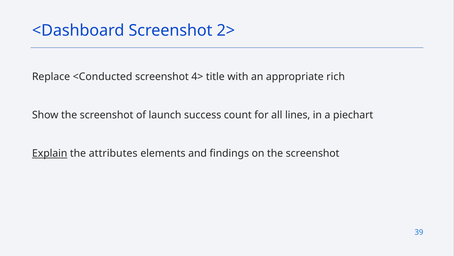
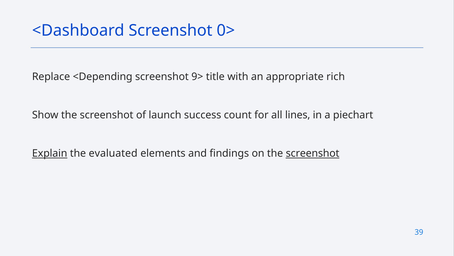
2>: 2> -> 0> (226, 30)
<Conducted: <Conducted -> <Depending (103, 77)
4>: 4> -> 9> (197, 77)
attributes: attributes -> evaluated (113, 153)
screenshot underline: none -> present (313, 153)
